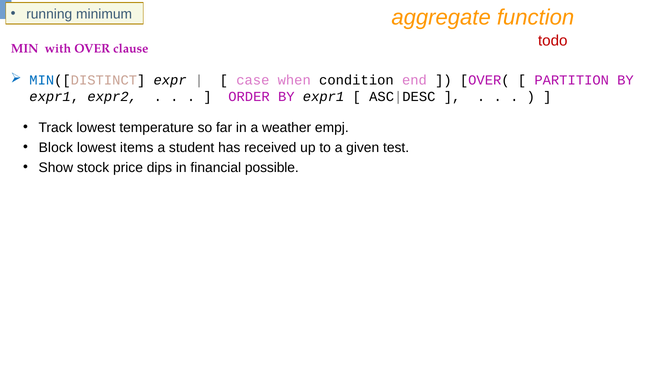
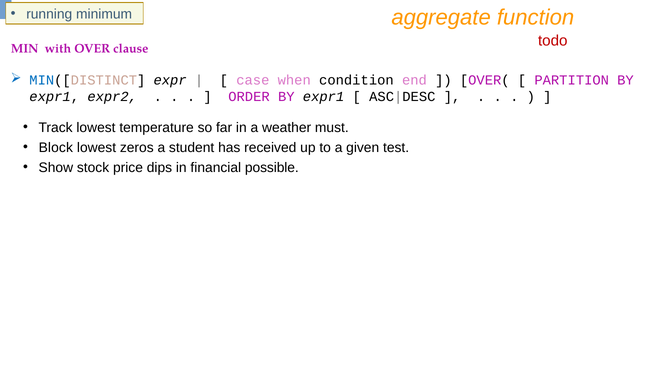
empj: empj -> must (332, 128)
items: items -> zeros (137, 147)
